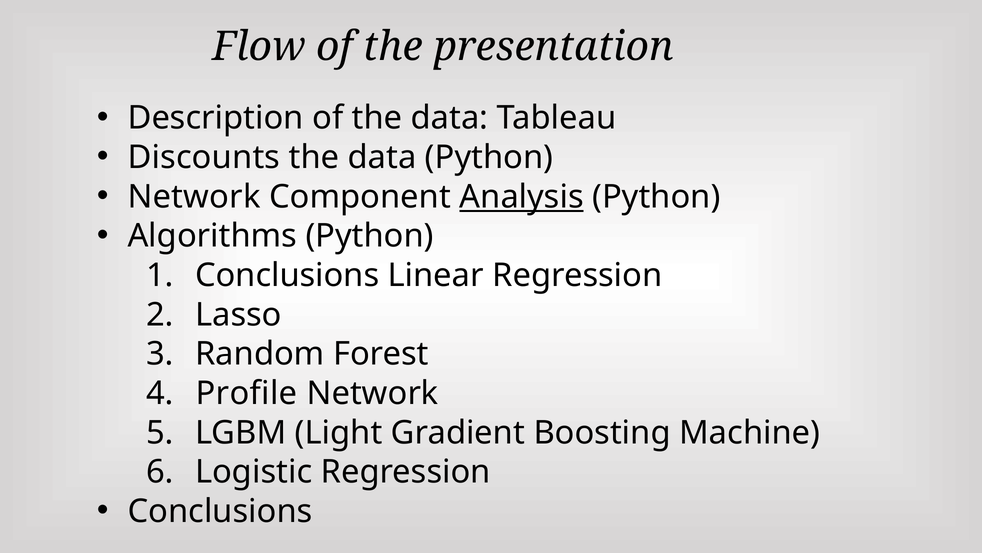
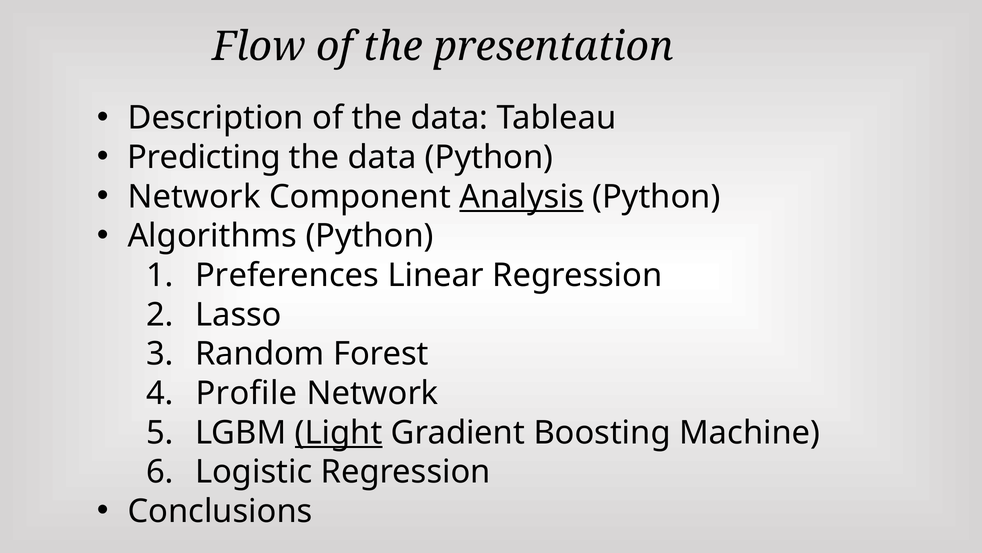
Discounts: Discounts -> Predicting (204, 157)
Conclusions: Conclusions -> Preferences (287, 275)
Light underline: none -> present (339, 432)
